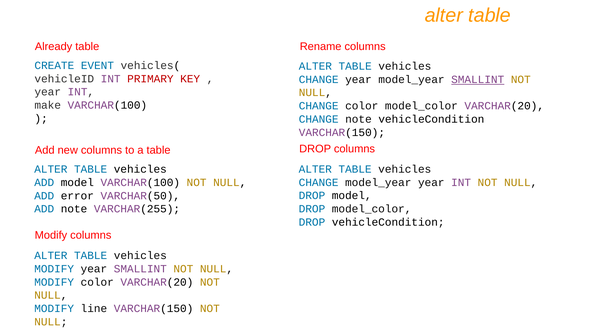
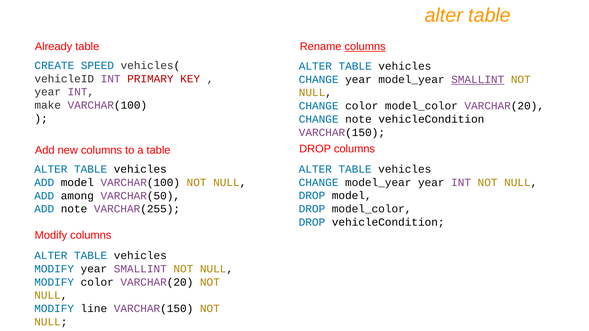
columns underline: none -> present (365, 47)
EVENT: EVENT -> SPEED (97, 66)
error: error -> among (77, 196)
